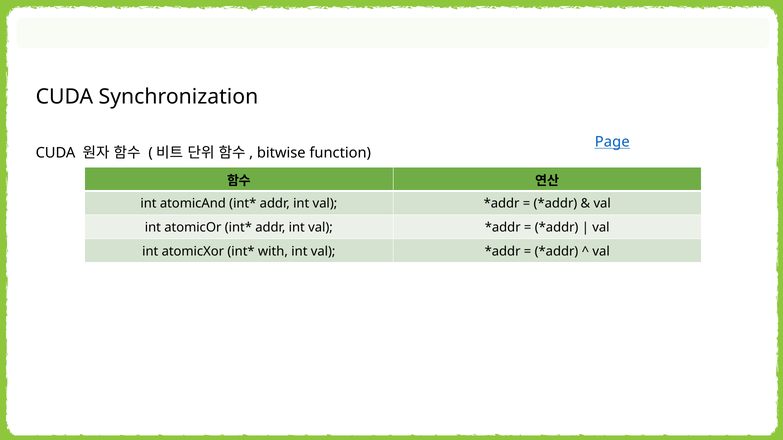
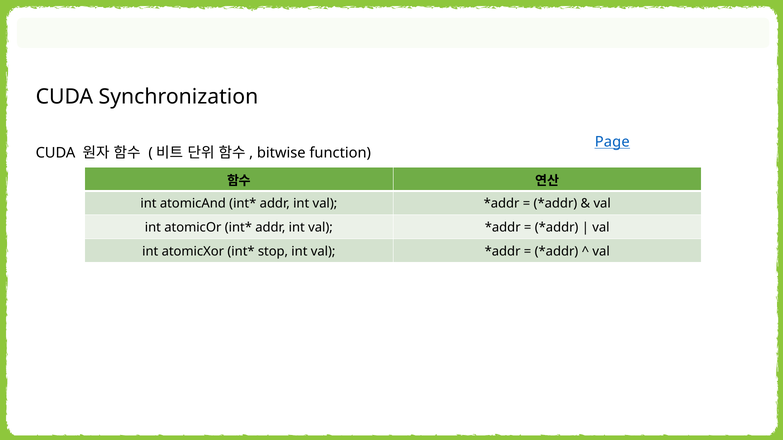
with: with -> stop (273, 251)
